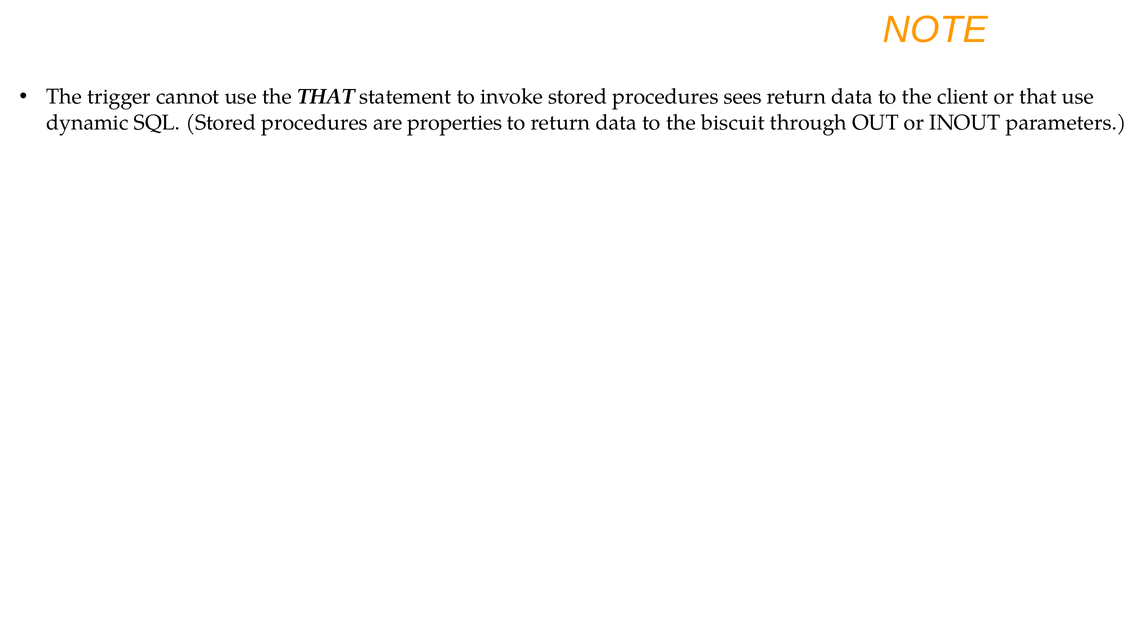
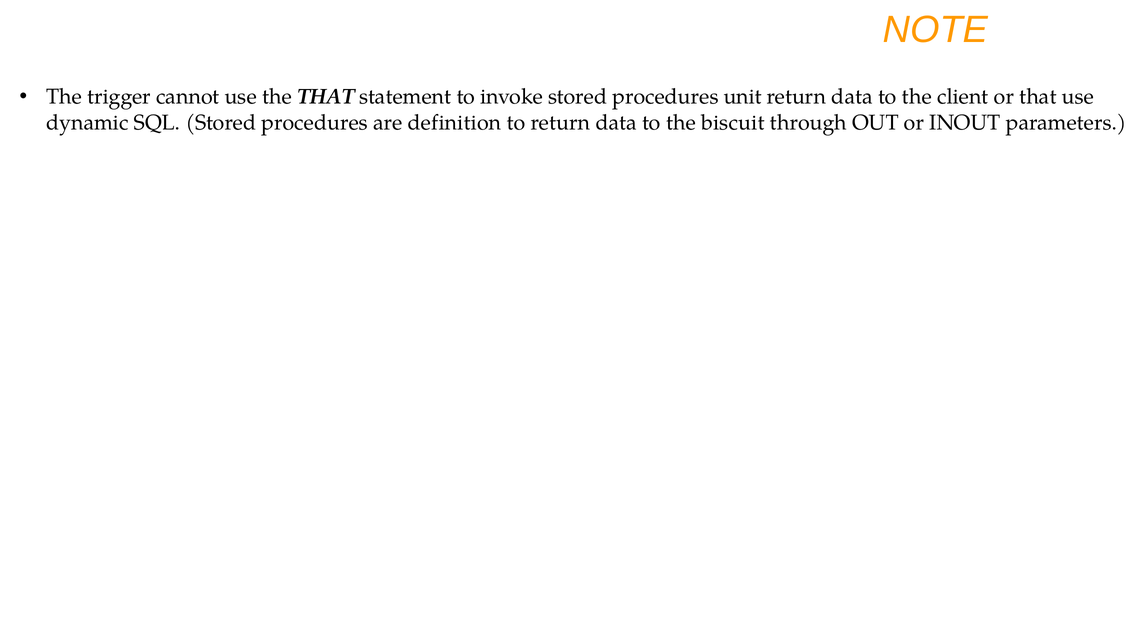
sees: sees -> unit (743, 97)
properties: properties -> definition (455, 122)
